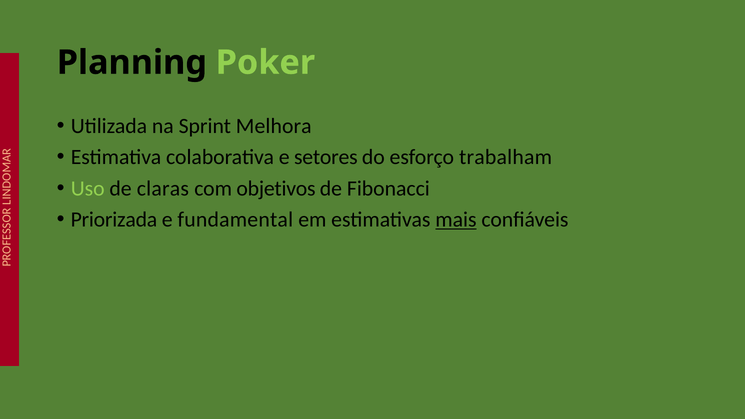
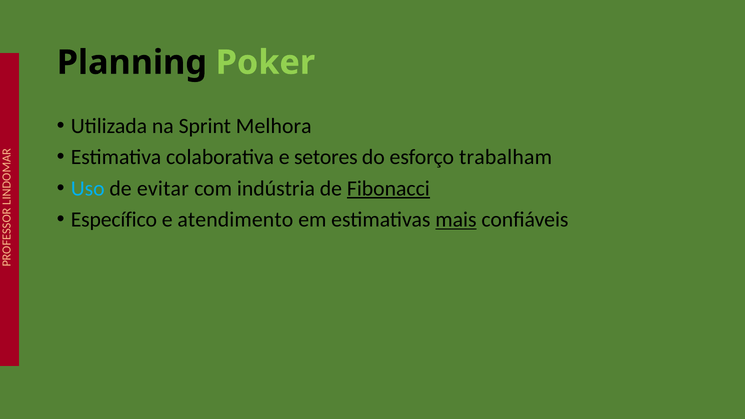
Uso colour: light green -> light blue (88, 188)
claras: claras -> evitar (163, 188)
objetivos: objetivos -> indústria (276, 188)
Fibonacci underline: none -> present (388, 188)
Priorizada: Priorizada -> Específico (114, 220)
fundamental: fundamental -> atendimento (235, 220)
